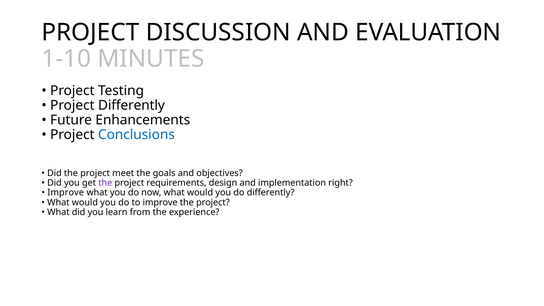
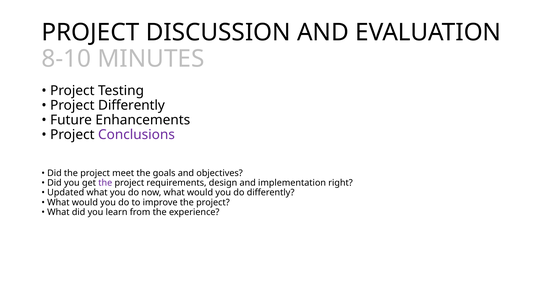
1-10: 1-10 -> 8-10 (66, 59)
Conclusions colour: blue -> purple (136, 135)
Improve: Improve -> Updated (66, 193)
